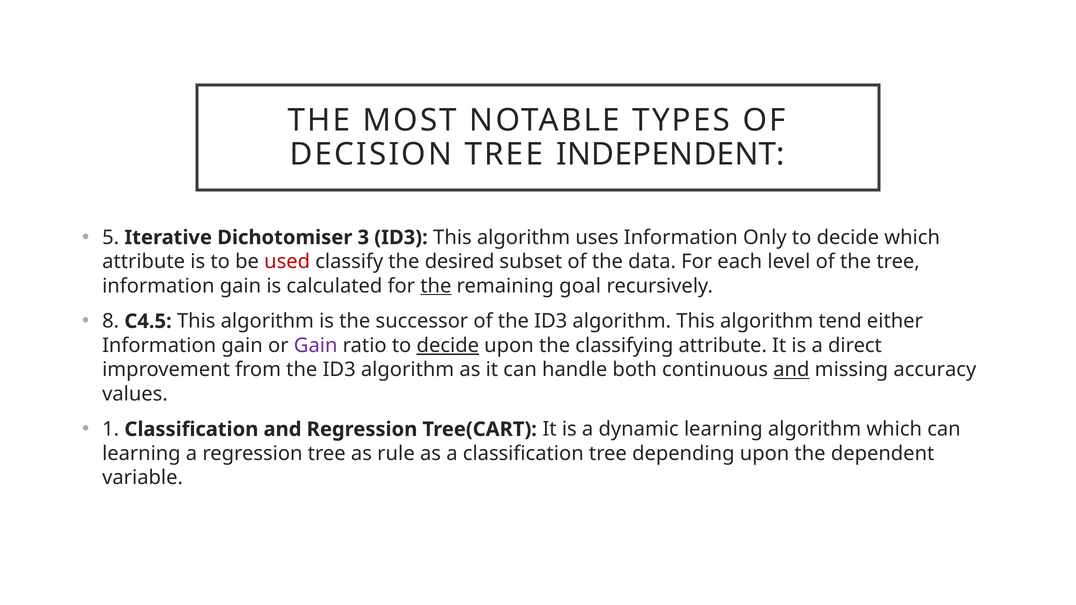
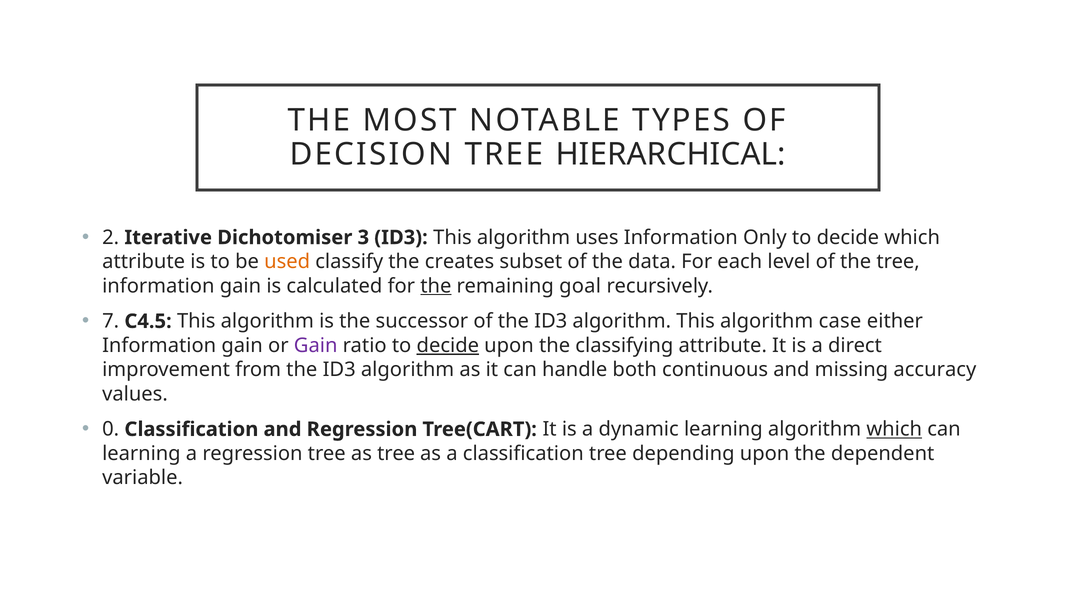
INDEPENDENT: INDEPENDENT -> HIERARCHICAL (671, 154)
5: 5 -> 2 (111, 238)
used colour: red -> orange (287, 262)
desired: desired -> creates (459, 262)
8: 8 -> 7 (111, 321)
tend: tend -> case (840, 321)
and underline: present -> none (791, 370)
1: 1 -> 0 (111, 429)
which underline: none -> present (894, 429)
as rule: rule -> tree (396, 454)
